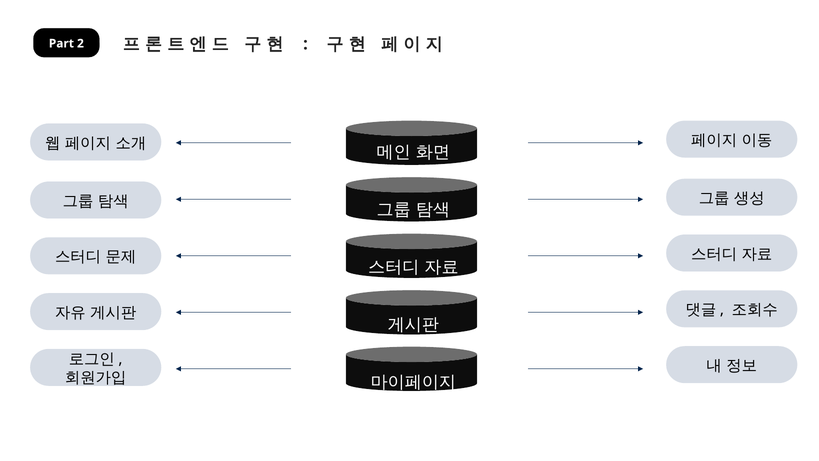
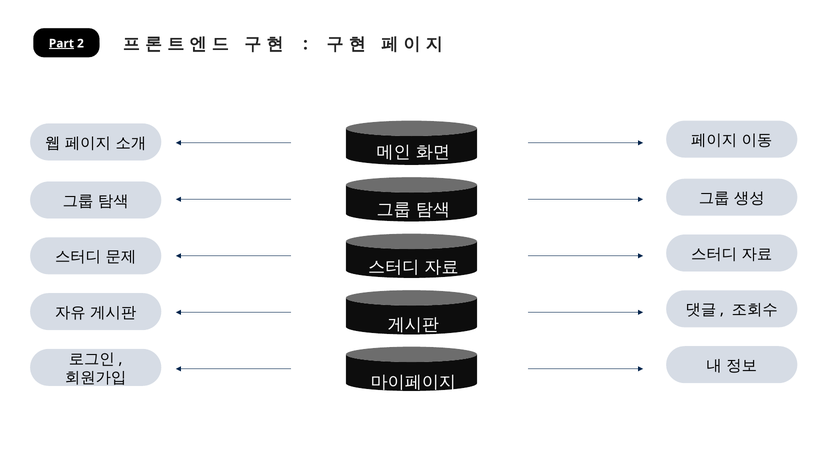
Part underline: none -> present (61, 43)
